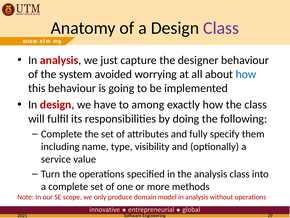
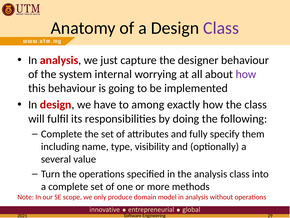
avoided: avoided -> internal (113, 74)
how colour: blue -> purple (246, 74)
service: service -> several (56, 159)
